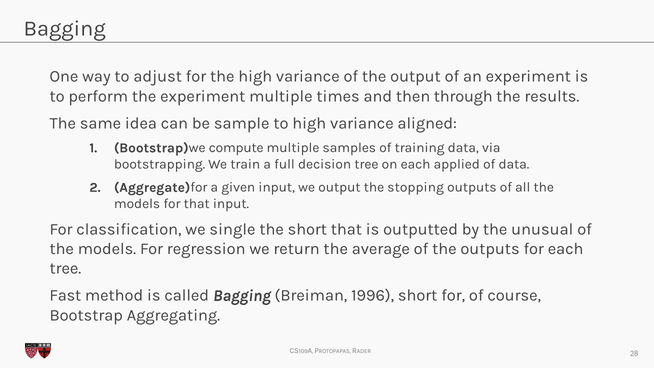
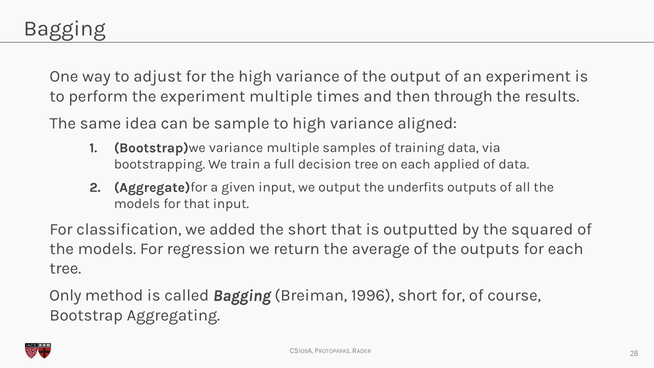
Bootstrap)we compute: compute -> variance (236, 148)
stopping: stopping -> underfits (416, 187)
single: single -> added (233, 229)
unusual: unusual -> squared (542, 229)
Fast: Fast -> Only (65, 295)
